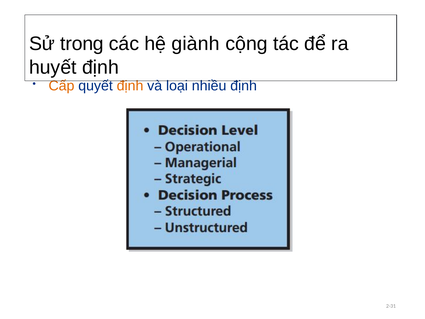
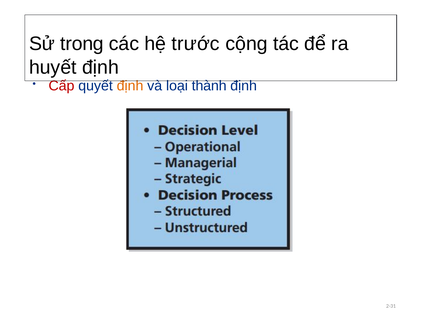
giành: giành -> trước (196, 44)
Cấp colour: orange -> red (61, 86)
nhiều: nhiều -> thành (209, 86)
